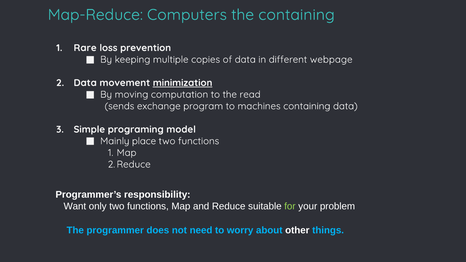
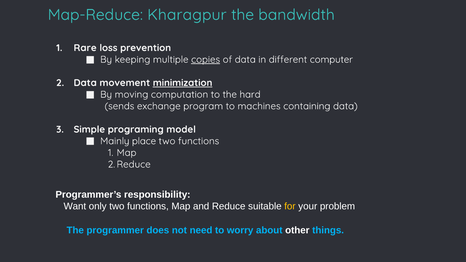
Computers: Computers -> Kharagpur (187, 15)
the containing: containing -> bandwidth (297, 15)
copies underline: none -> present (206, 60)
webpage: webpage -> computer (331, 60)
read: read -> hard (250, 94)
for colour: light green -> yellow (290, 206)
